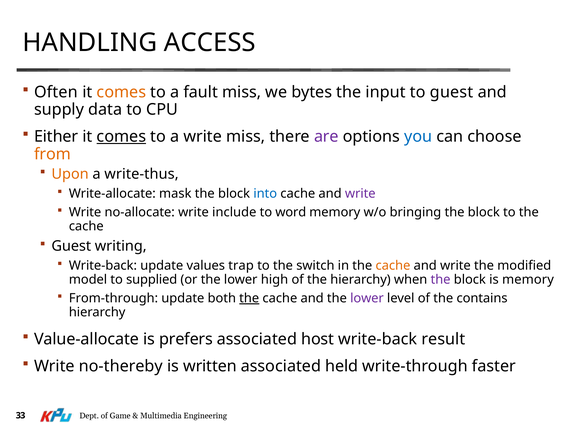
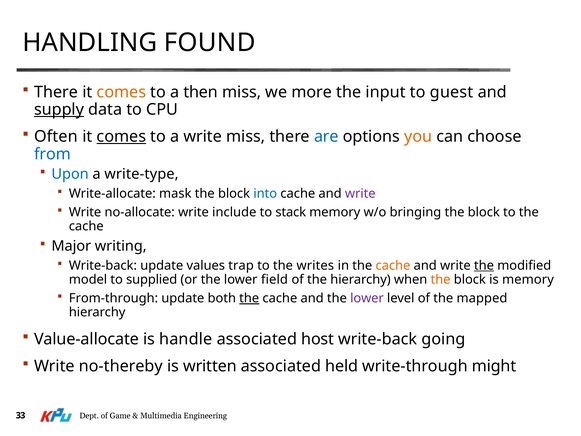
ACCESS: ACCESS -> FOUND (210, 43)
Often: Often -> There (56, 92)
fault: fault -> then (201, 92)
bytes: bytes -> more (312, 92)
supply underline: none -> present (59, 109)
Either: Either -> Often (56, 137)
are colour: purple -> blue (326, 137)
you colour: blue -> orange (418, 137)
from colour: orange -> blue (52, 154)
Upon colour: orange -> blue (70, 174)
write-thus: write-thus -> write-type (142, 174)
word: word -> stack (291, 212)
Guest: Guest -> Major (71, 246)
switch: switch -> writes (315, 265)
the underline: none -> present (484, 265)
high: high -> field (274, 279)
the colour: purple -> orange (441, 279)
contains: contains -> mapped (482, 298)
prefers: prefers -> handle (186, 339)
result: result -> going (443, 339)
faster: faster -> might (494, 366)
